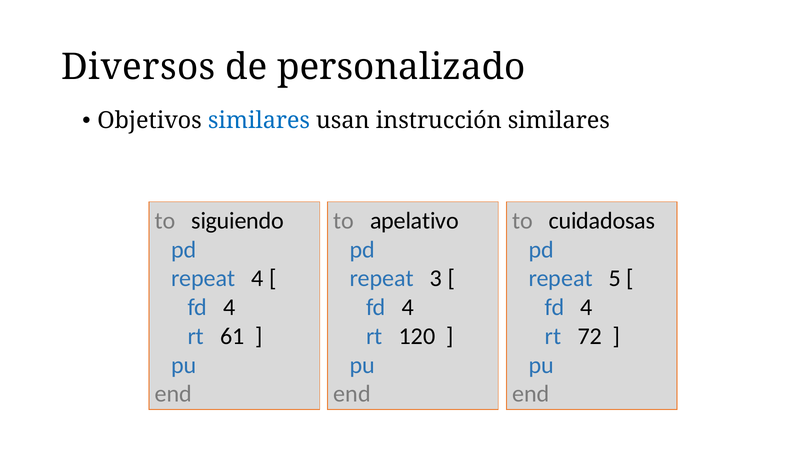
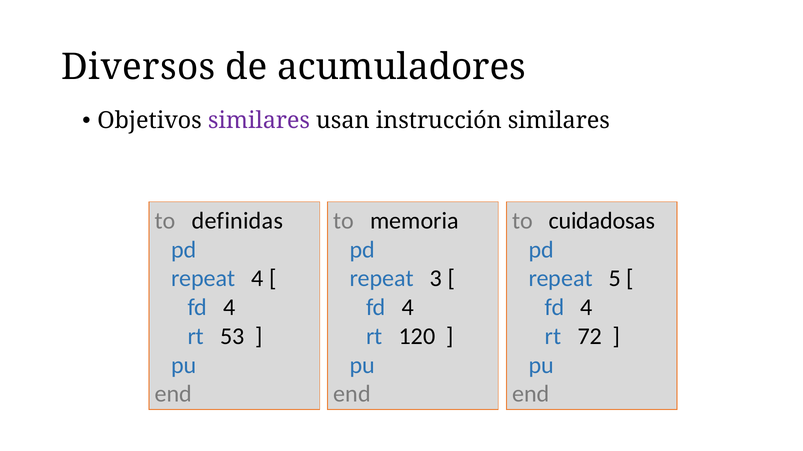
personalizado: personalizado -> acumuladores (401, 67)
similares colour: blue -> purple (259, 121)
siguiendo: siguiendo -> definidas (237, 221)
apelativo: apelativo -> memoria (414, 221)
61: 61 -> 53 (232, 337)
